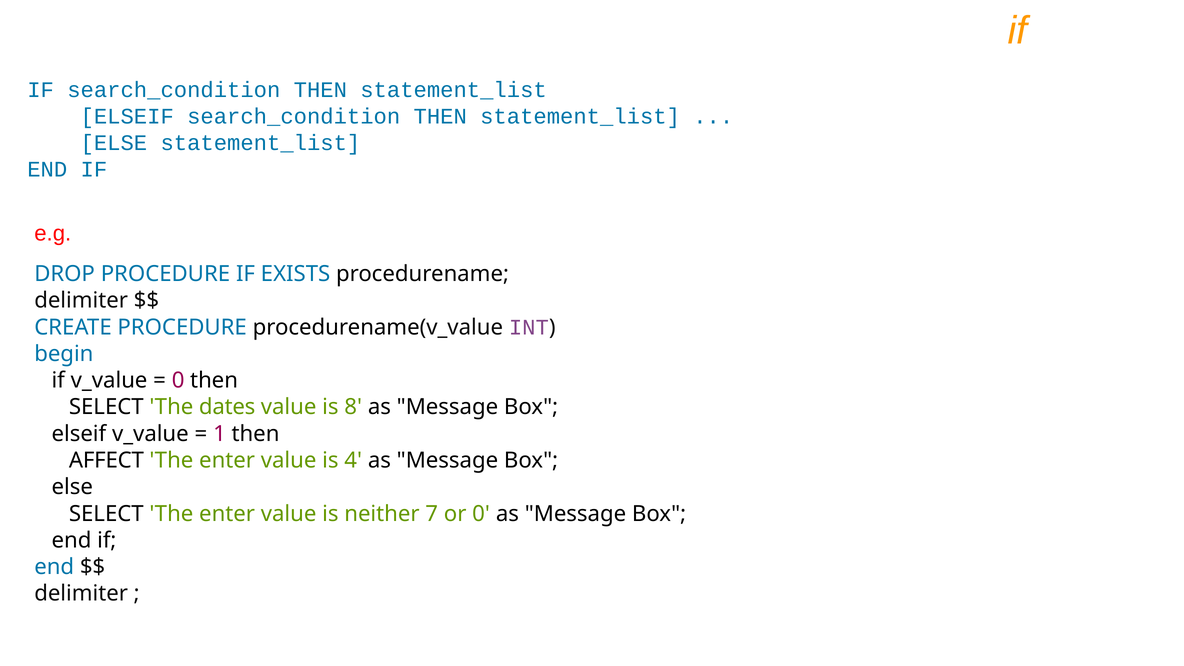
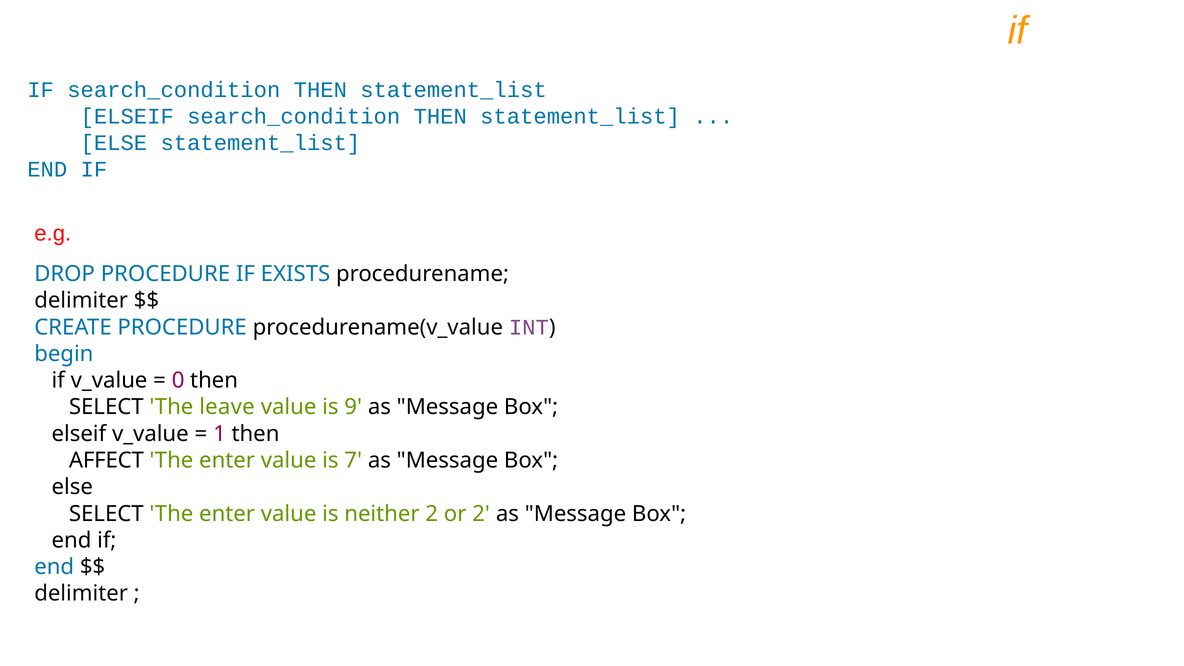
dates: dates -> leave (227, 407)
8: 8 -> 9 (353, 407)
4: 4 -> 7 (353, 460)
neither 7: 7 -> 2 (432, 514)
or 0: 0 -> 2 (481, 514)
